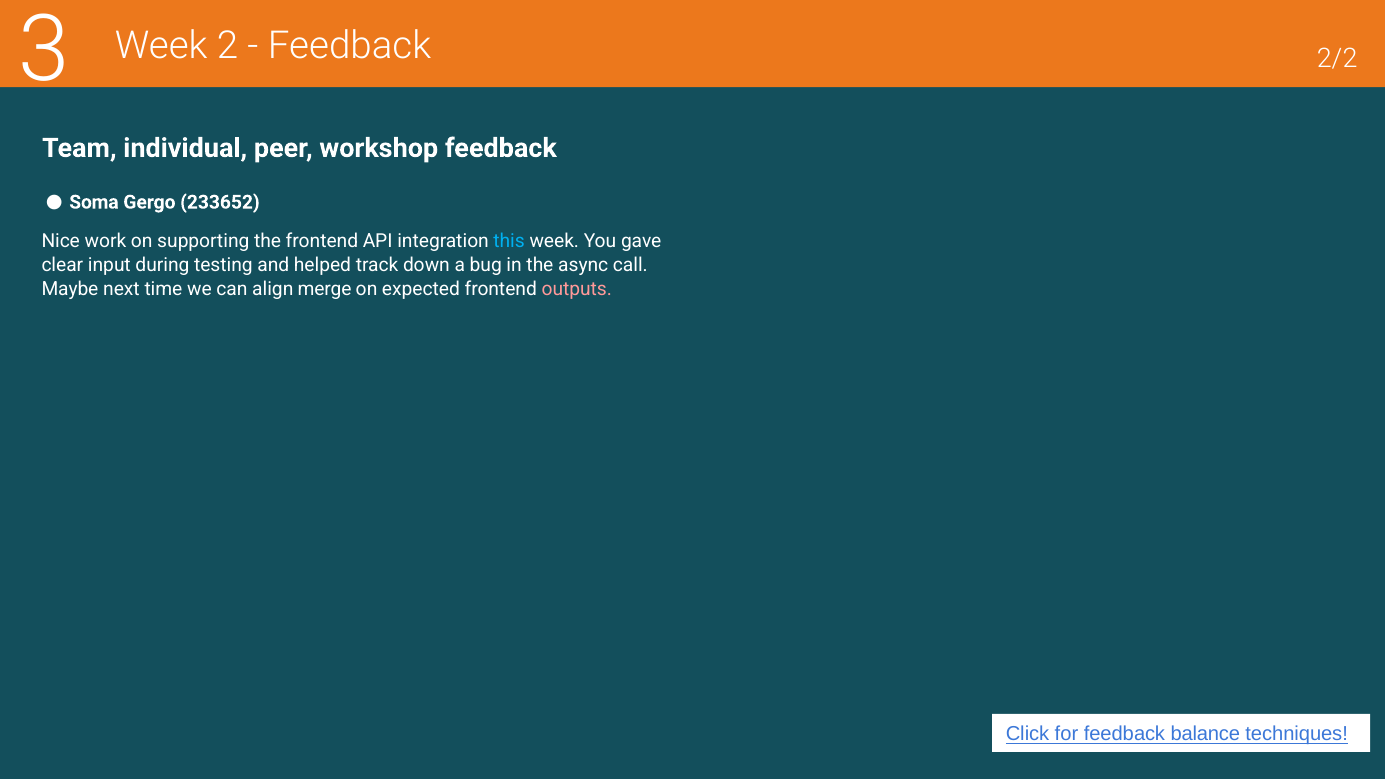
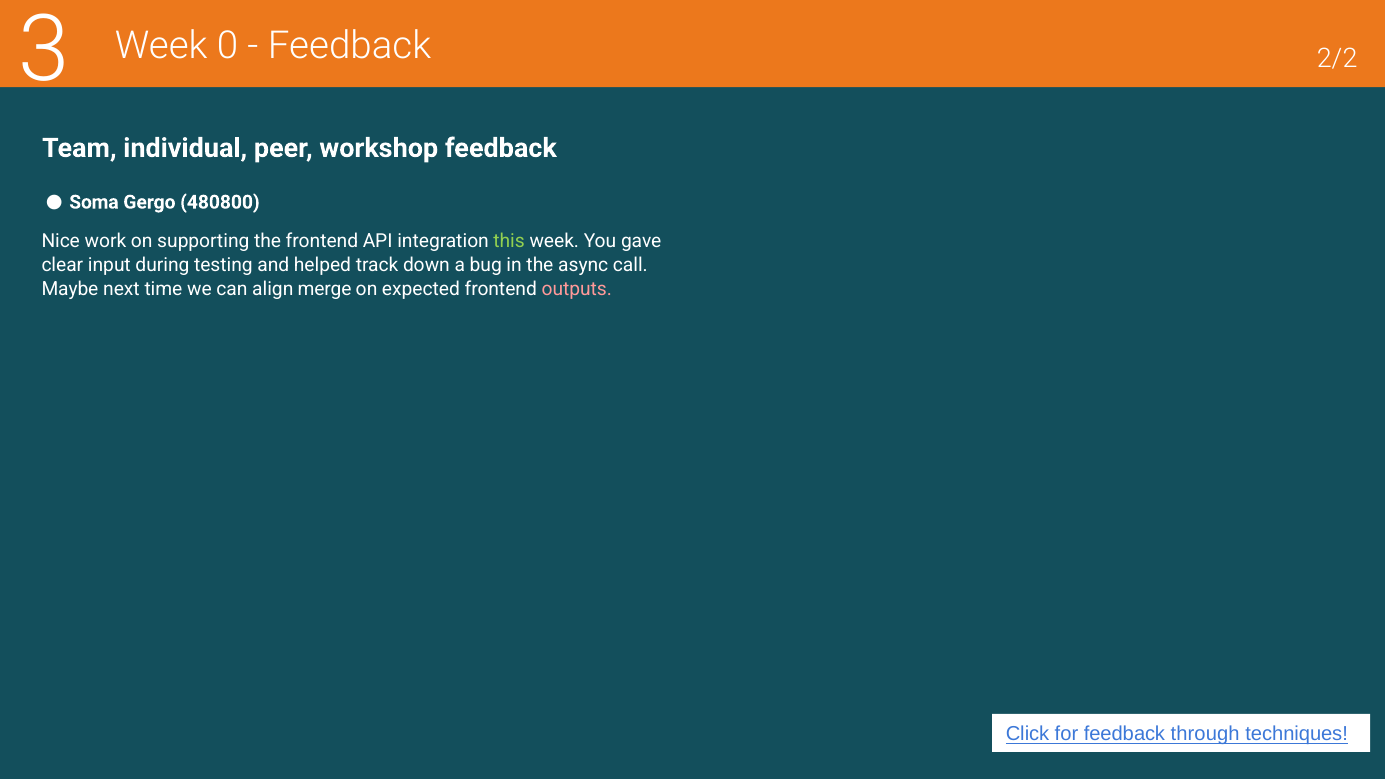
2: 2 -> 0 (228, 46)
233652: 233652 -> 480800 (220, 202)
this colour: light blue -> light green (509, 242)
balance: balance -> through (1205, 734)
